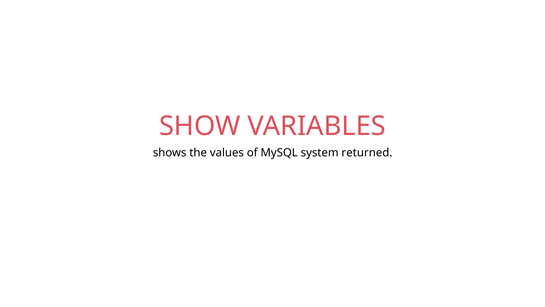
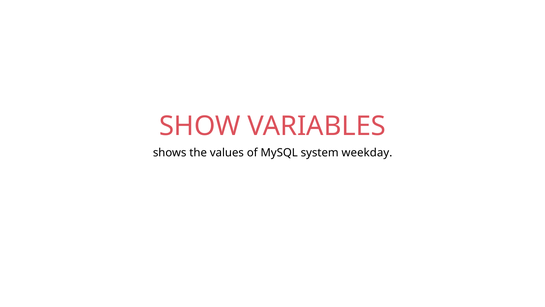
returned: returned -> weekday (367, 153)
